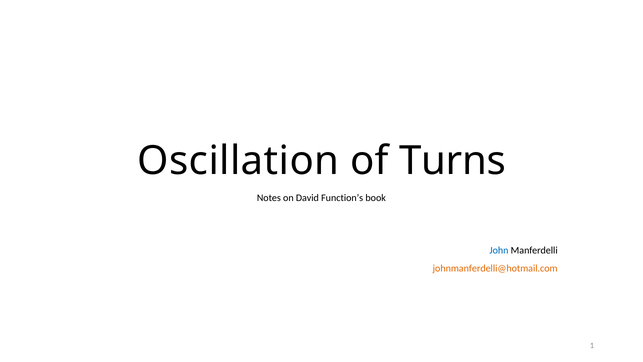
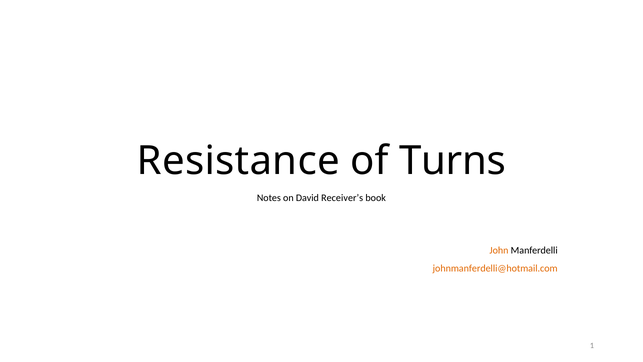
Oscillation: Oscillation -> Resistance (238, 161)
Function’s: Function’s -> Receiver’s (342, 198)
John colour: blue -> orange (499, 250)
